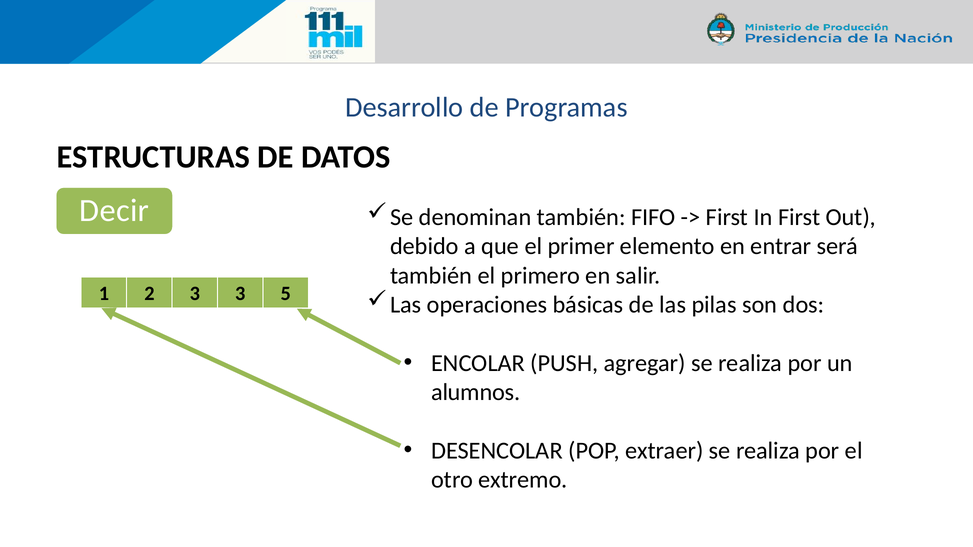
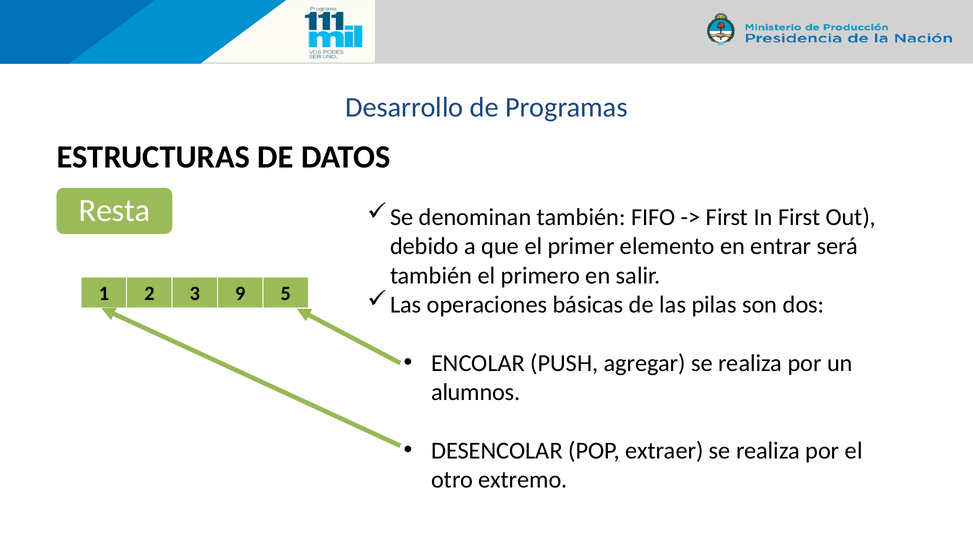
Decir: Decir -> Resta (115, 211)
3 3: 3 -> 9 (240, 294)
